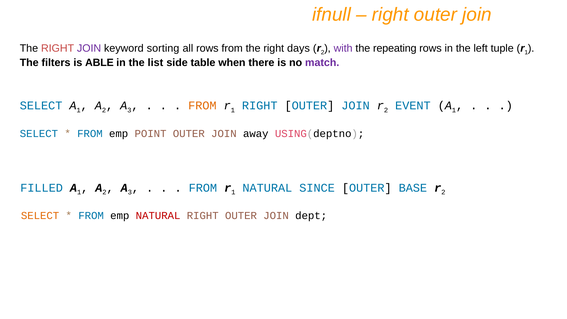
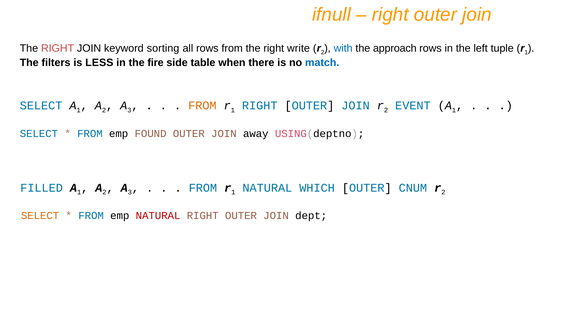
JOIN colour: purple -> black (89, 48)
days: days -> write (298, 48)
with colour: purple -> blue (343, 48)
repeating: repeating -> approach (395, 48)
ABLE: ABLE -> LESS (99, 63)
list: list -> fire (156, 63)
match colour: purple -> blue (322, 63)
POINT: POINT -> FOUND (151, 134)
SINCE: SINCE -> WHICH (317, 188)
BASE: BASE -> CNUM (413, 188)
